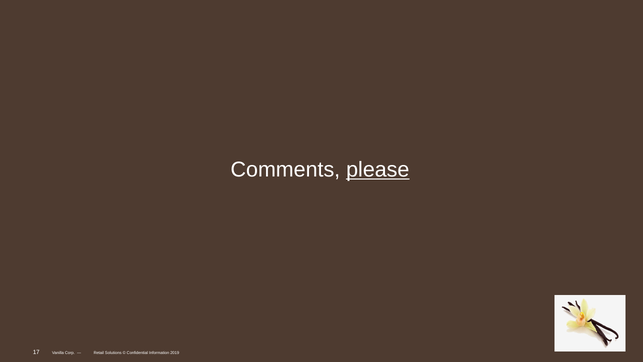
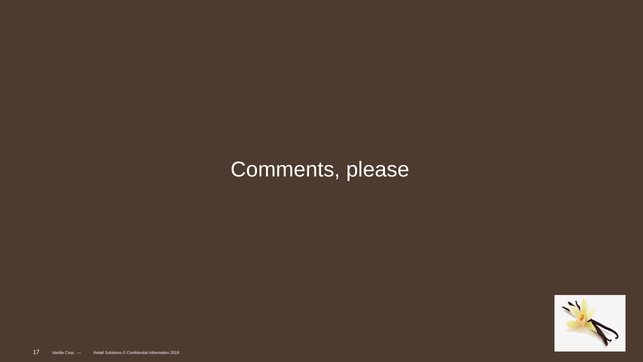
please underline: present -> none (378, 170)
